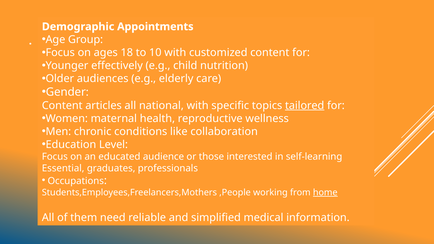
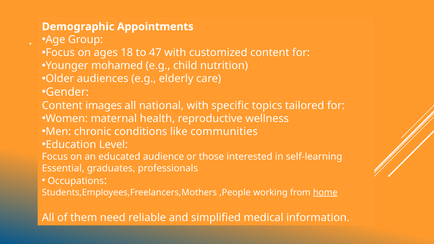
10: 10 -> 47 (155, 53)
effectively: effectively -> mohamed (117, 66)
articles: articles -> images (104, 106)
tailored underline: present -> none (305, 106)
collaboration: collaboration -> communities (224, 132)
